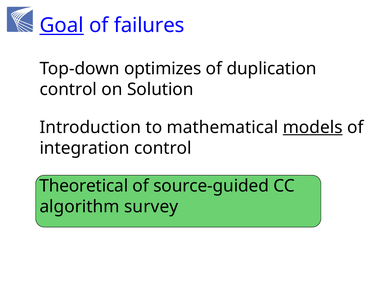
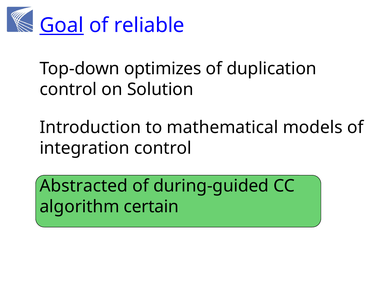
failures: failures -> reliable (149, 25)
models underline: present -> none (313, 127)
Theoretical: Theoretical -> Abstracted (84, 186)
source-guided: source-guided -> during-guided (211, 186)
survey: survey -> certain (151, 207)
